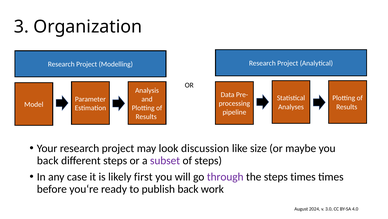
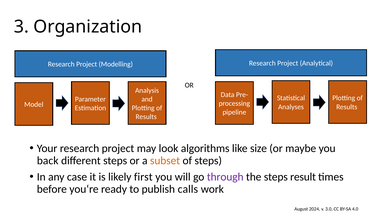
discussion: discussion -> algorithms (205, 148)
subset colour: purple -> orange (165, 160)
steps times: times -> result (303, 176)
publish back: back -> calls (188, 189)
